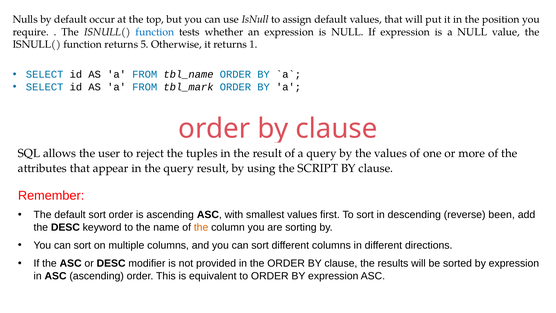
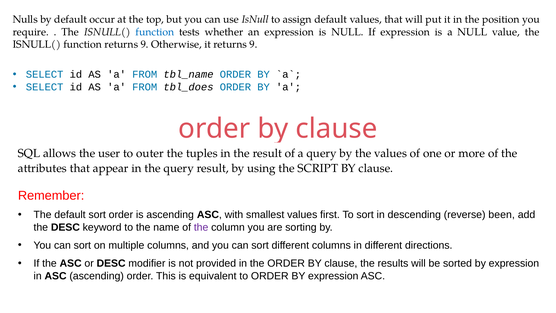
function returns 5: 5 -> 9 (145, 44)
it returns 1: 1 -> 9 (254, 44)
tbl_mark: tbl_mark -> tbl_does (188, 87)
reject: reject -> outer (150, 153)
the colour: orange -> purple (201, 227)
